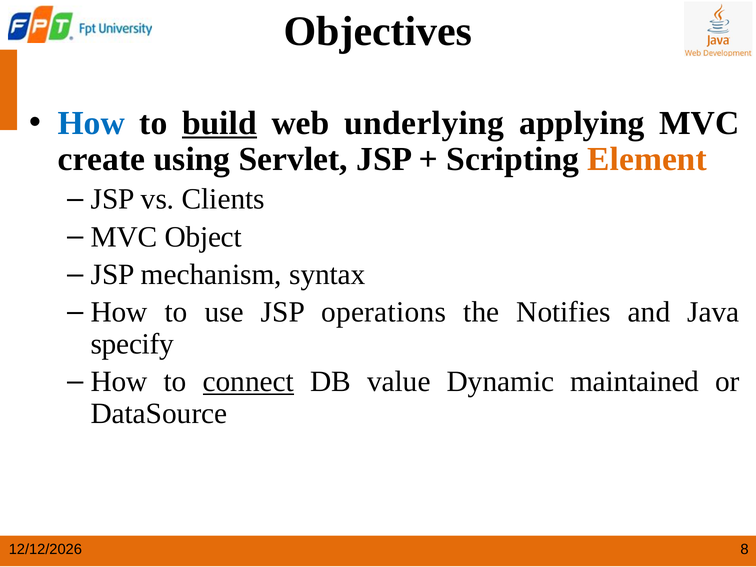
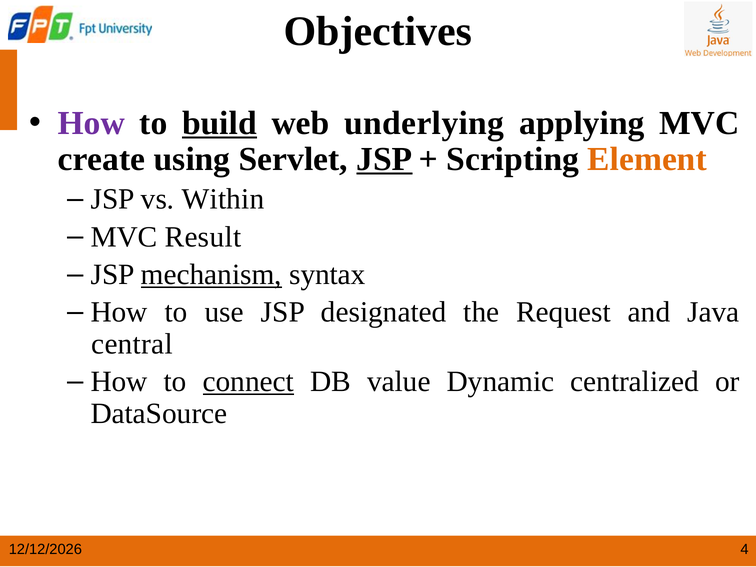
How colour: blue -> purple (91, 123)
JSP underline: none -> present (384, 159)
Clients: Clients -> Within (223, 199)
Object: Object -> Result (203, 237)
mechanism underline: none -> present (211, 275)
operations: operations -> designated (384, 312)
Notifies: Notifies -> Request (564, 312)
specify: specify -> central (132, 344)
maintained: maintained -> centralized (635, 382)
8: 8 -> 4 (745, 549)
